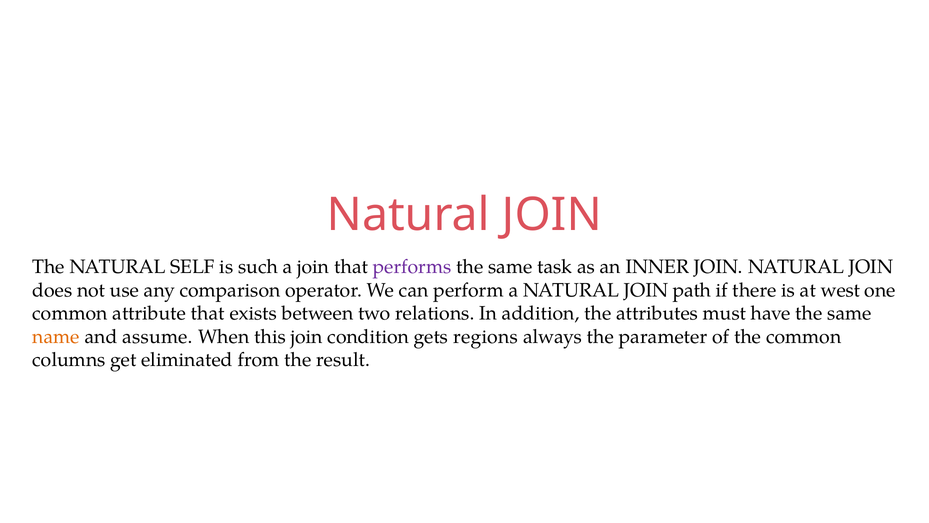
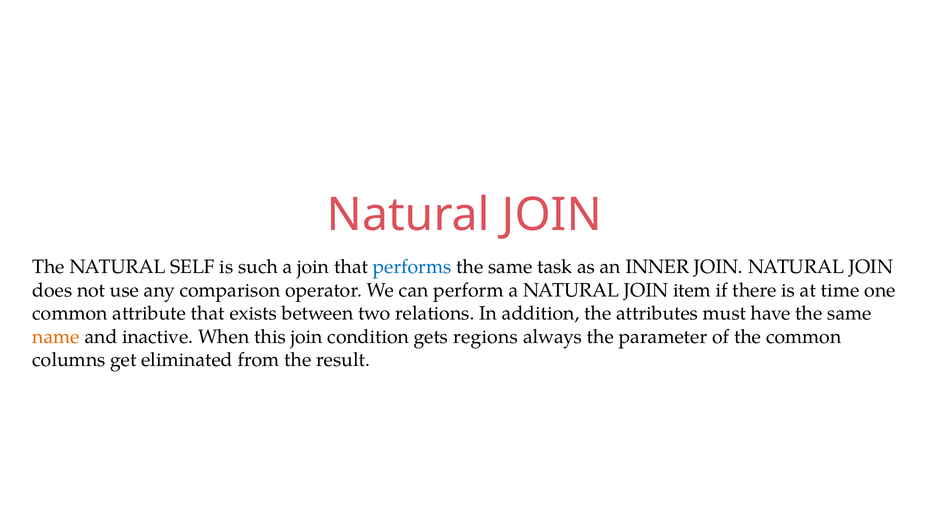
performs colour: purple -> blue (412, 267)
path: path -> item (692, 290)
west: west -> time (840, 290)
assume: assume -> inactive (158, 336)
